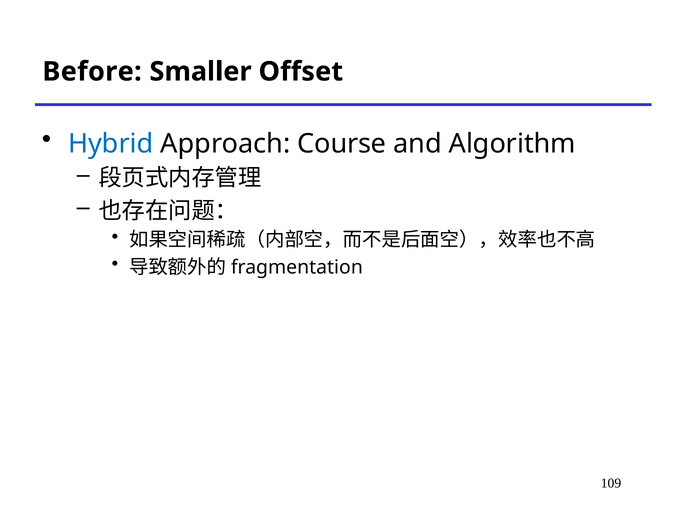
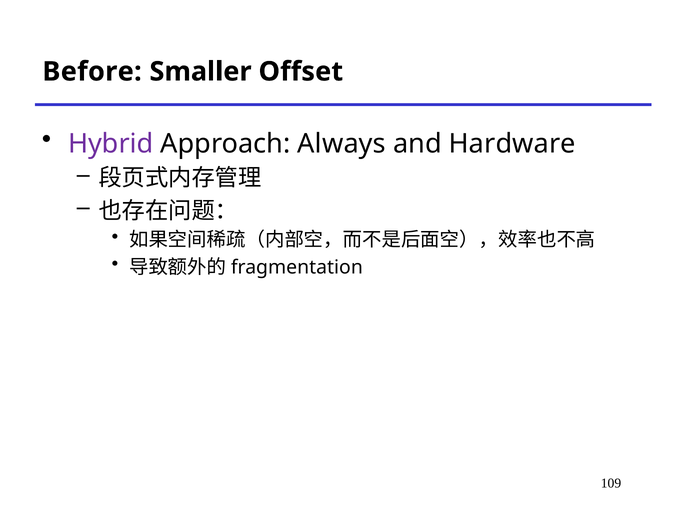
Hybrid colour: blue -> purple (111, 144)
Course: Course -> Always (342, 144)
Algorithm: Algorithm -> Hardware (512, 144)
